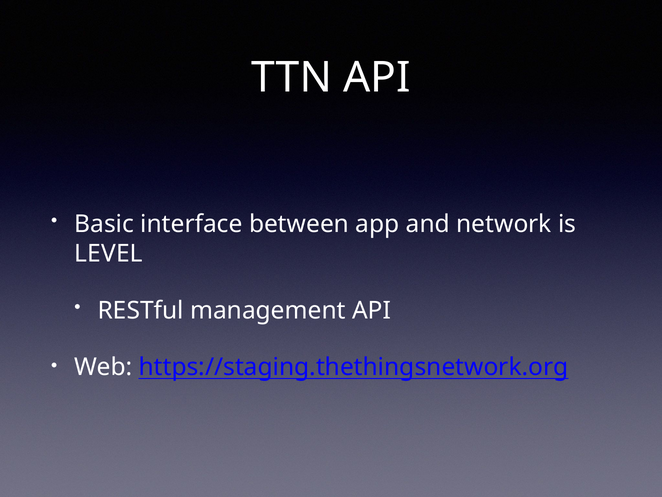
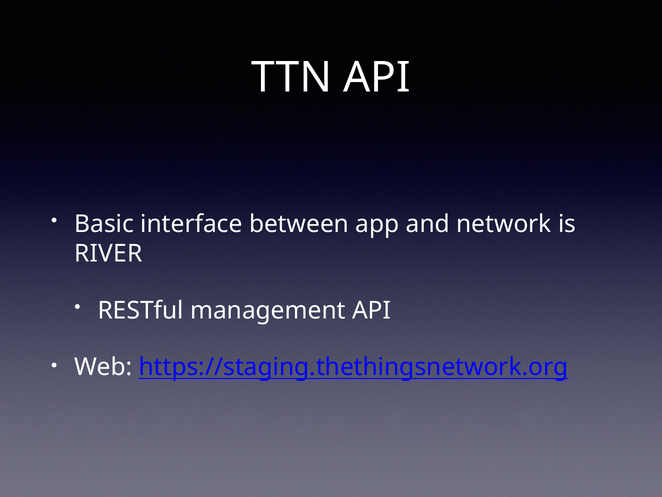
LEVEL: LEVEL -> RIVER (109, 254)
